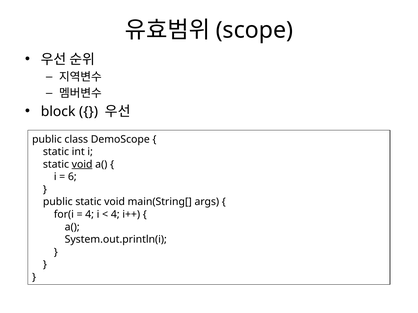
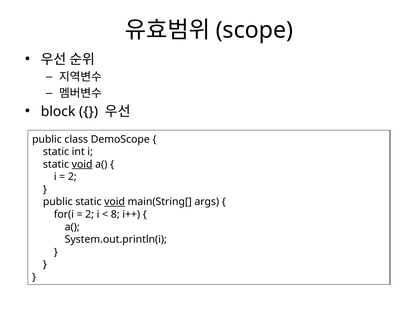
6: 6 -> 2 (72, 177)
void underline: none -> present (115, 202)
4: 4 -> 2 (90, 215)
4: 4 -> 8 (115, 215)
